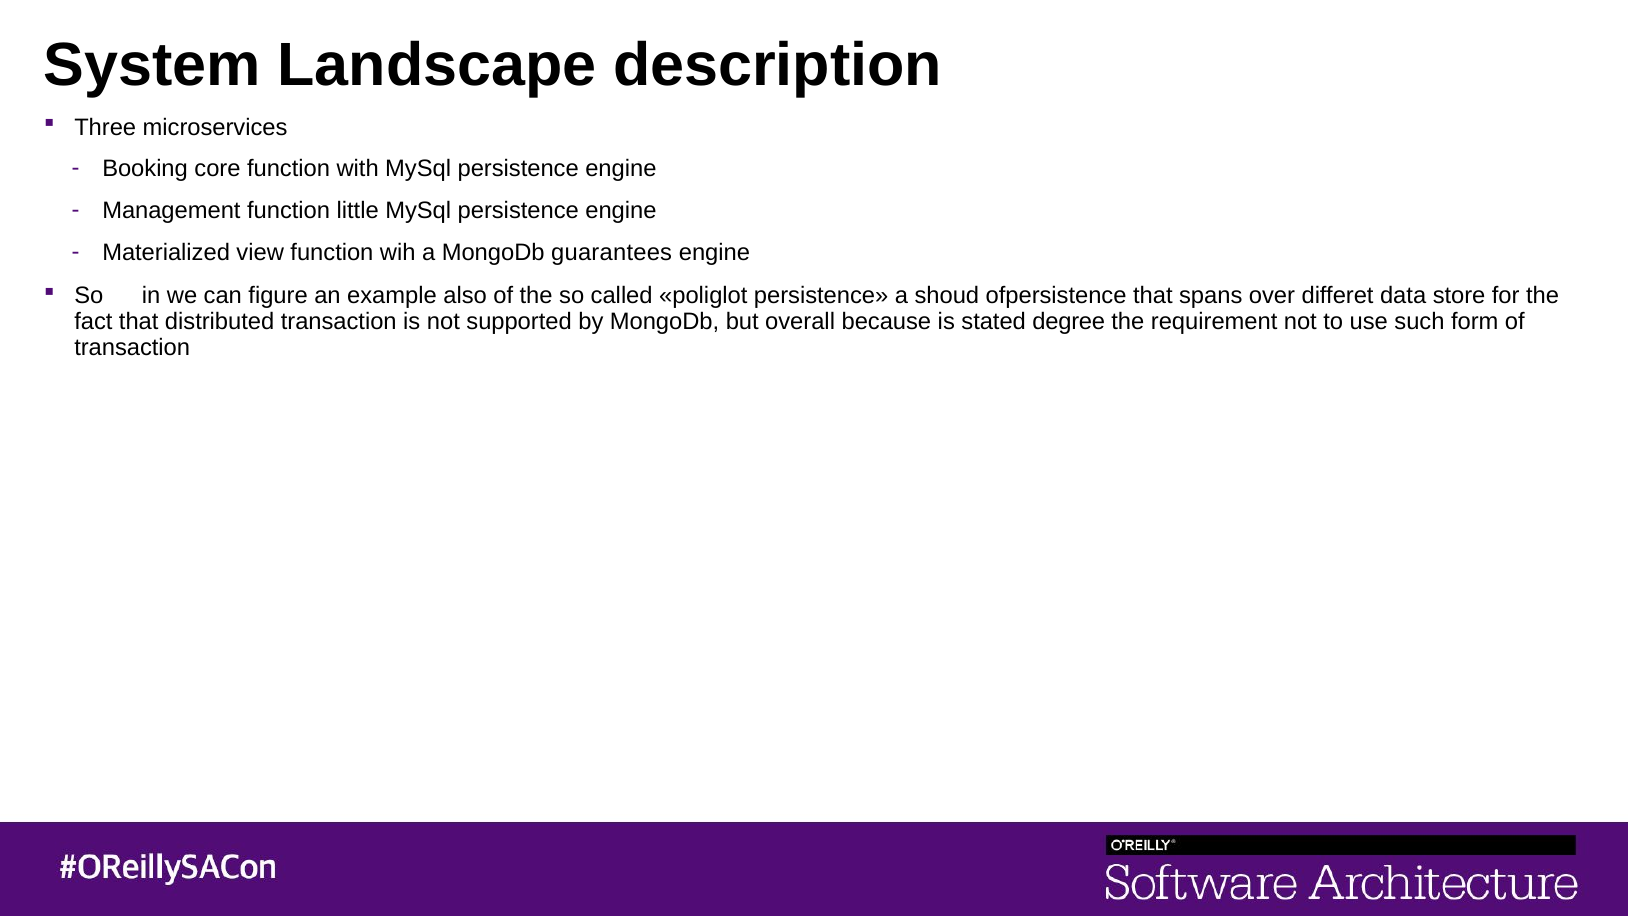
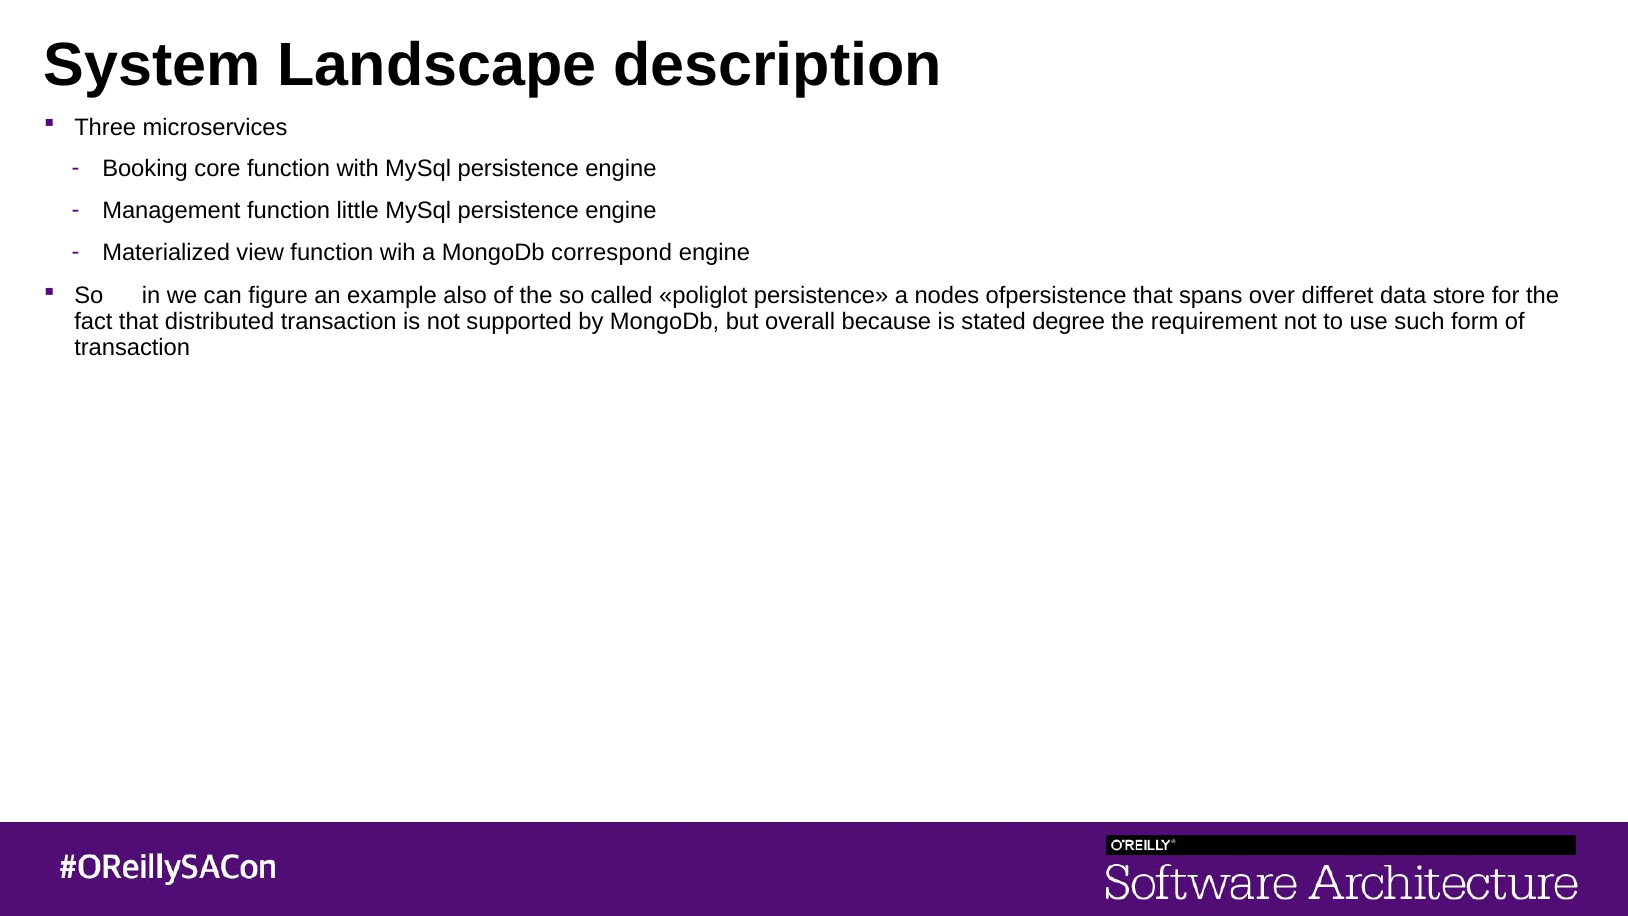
guarantees: guarantees -> correspond (612, 252)
shoud: shoud -> nodes (947, 296)
